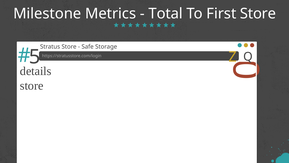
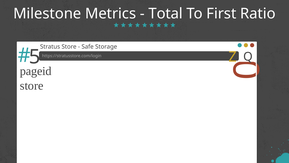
First Store: Store -> Ratio (258, 14)
details: details -> pageid (36, 71)
